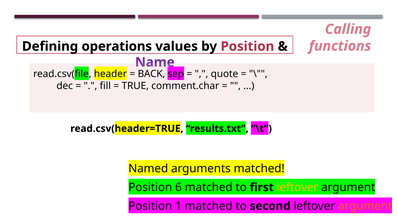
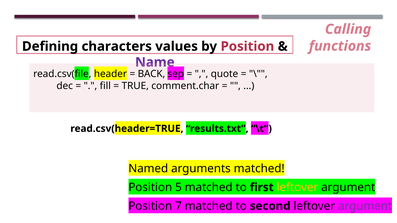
operations: operations -> characters (117, 46)
6: 6 -> 5 (178, 188)
1: 1 -> 7 (178, 206)
argument colour: orange -> purple (365, 206)
